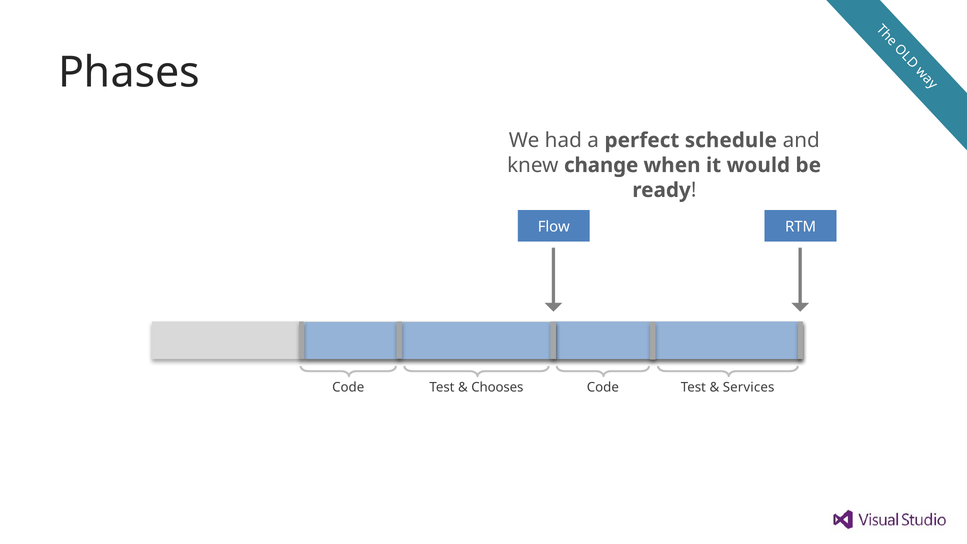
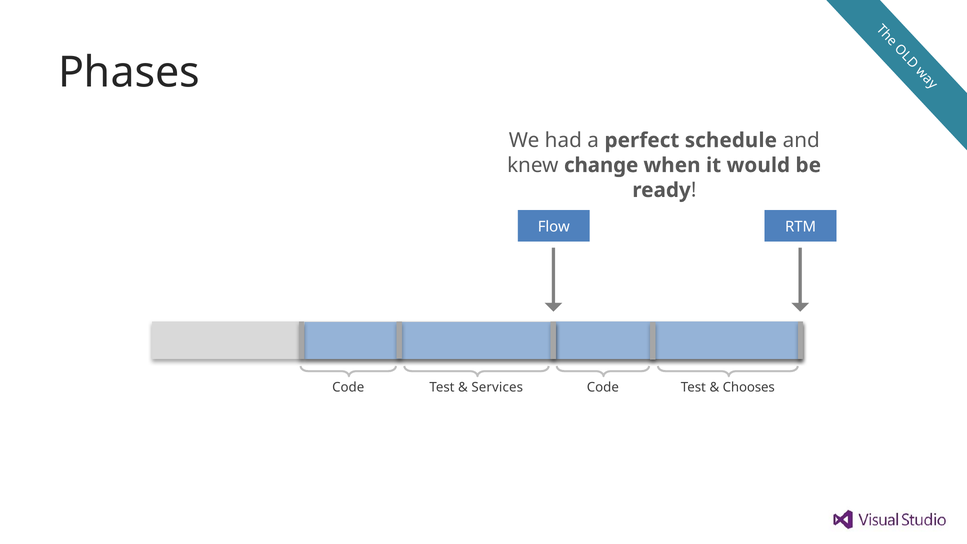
Chooses: Chooses -> Services (497, 388)
Services: Services -> Chooses (749, 388)
